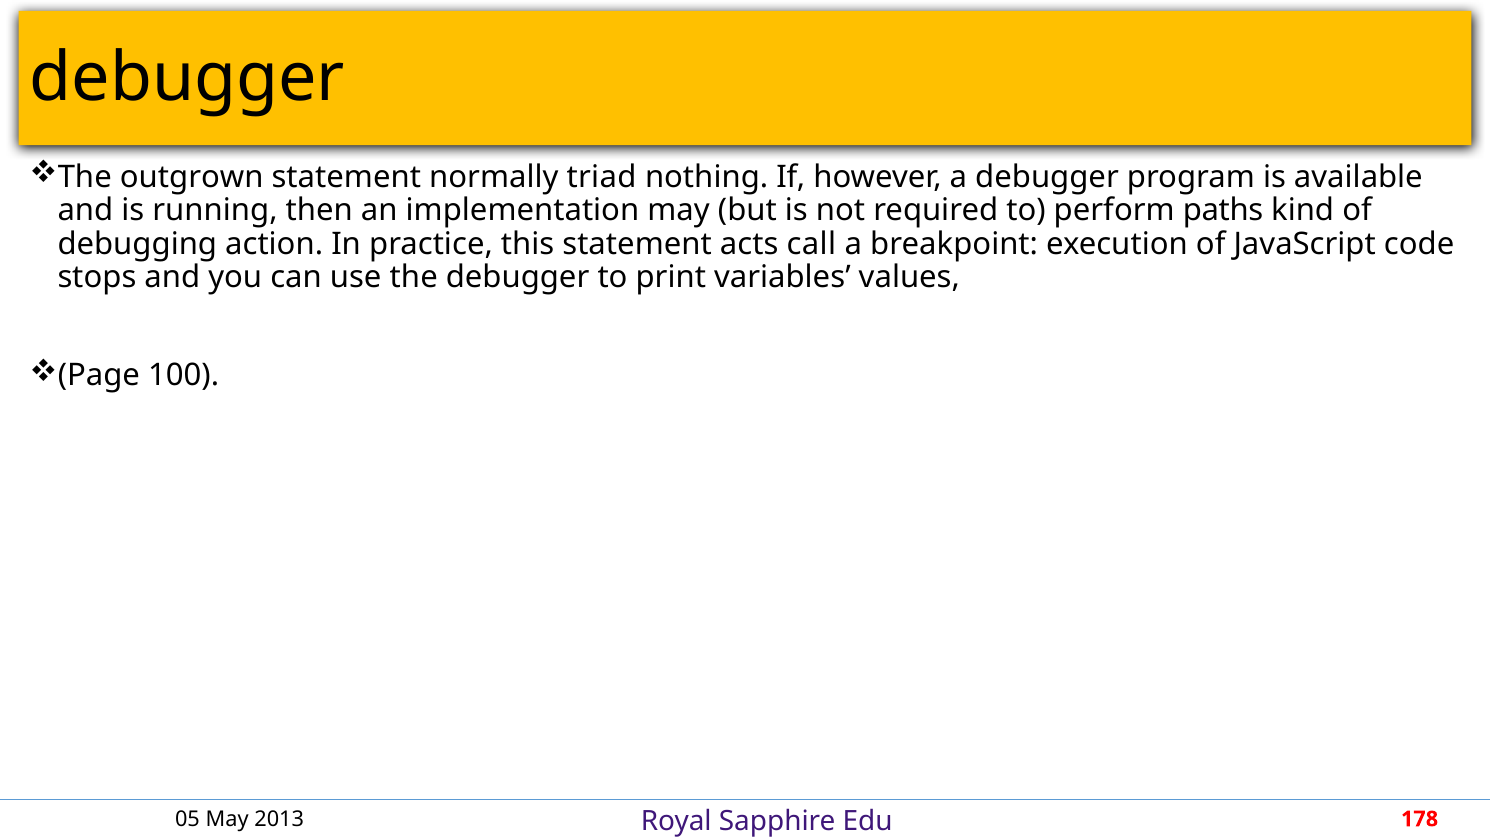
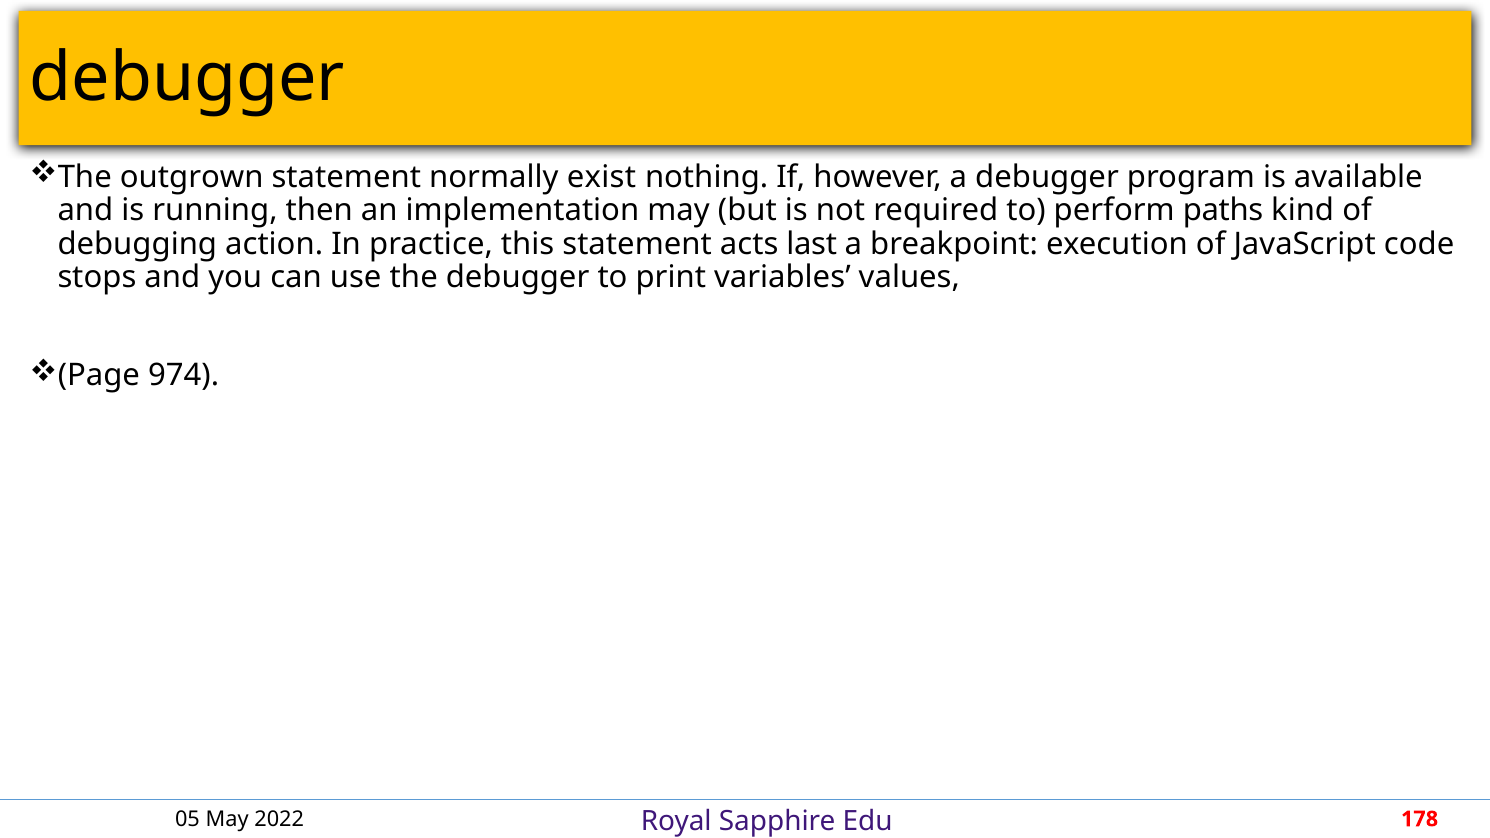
triad: triad -> exist (601, 177)
call: call -> last (812, 244)
100: 100 -> 974 (184, 376)
2013: 2013 -> 2022 (279, 819)
